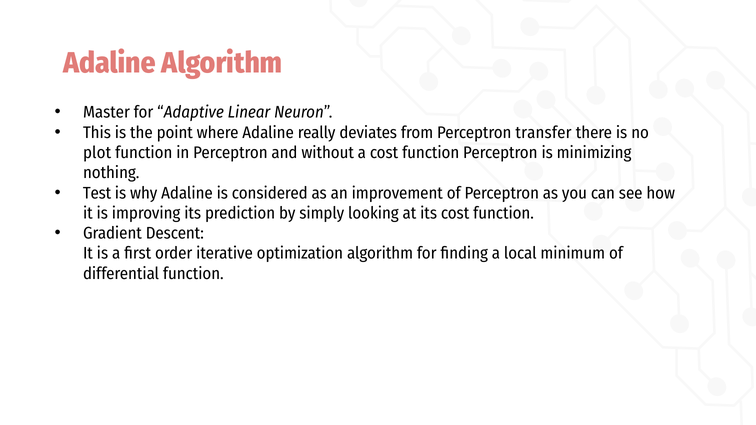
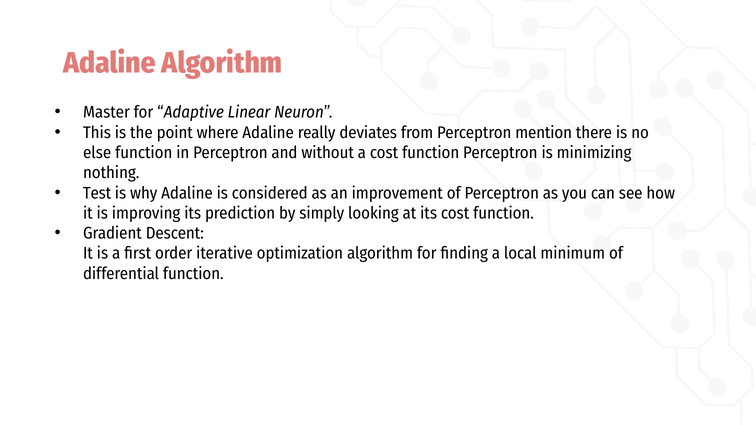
transfer: transfer -> mention (544, 133)
plot: plot -> else (97, 153)
